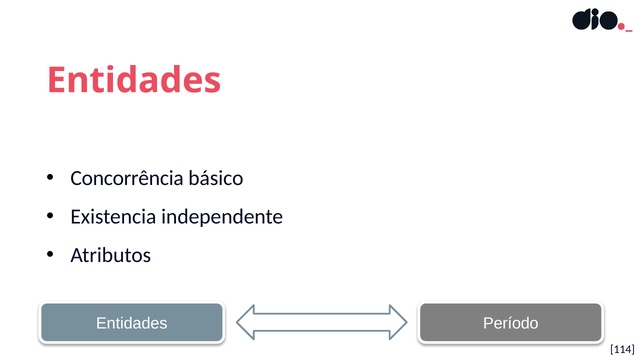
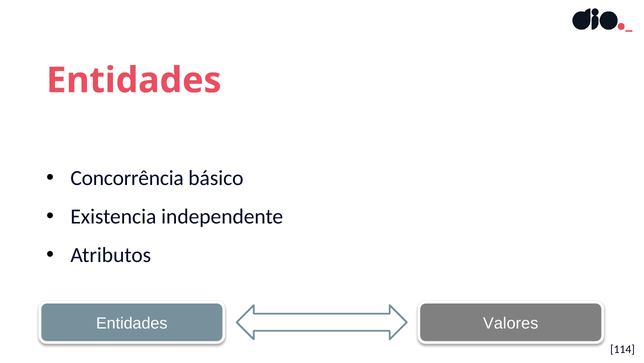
Período: Período -> Valores (511, 323)
